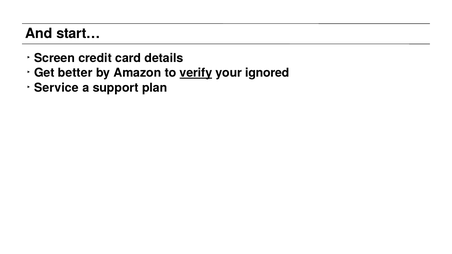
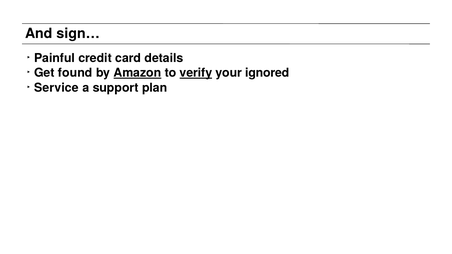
start…: start… -> sign… (78, 33)
Screen: Screen -> Painful (54, 58)
better: better -> found (75, 73)
Amazon underline: none -> present (137, 73)
